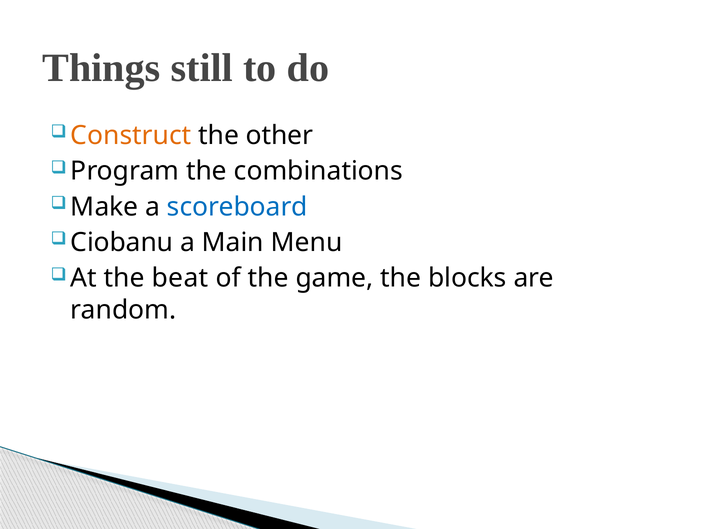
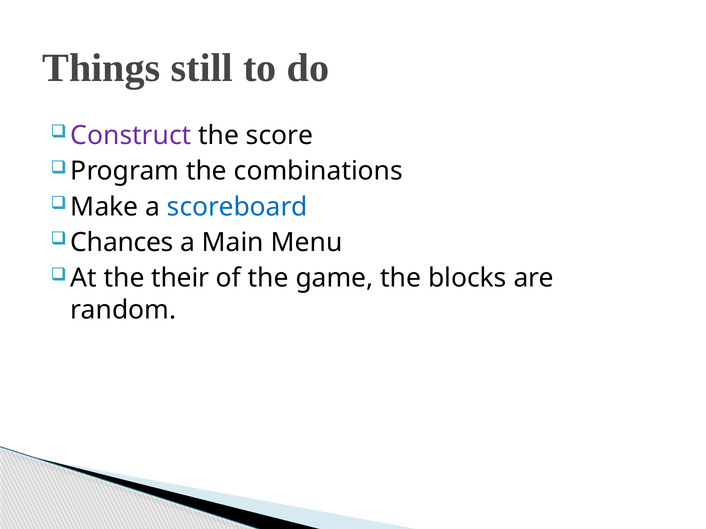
Construct colour: orange -> purple (131, 136)
other: other -> score (279, 136)
Ciobanu: Ciobanu -> Chances (122, 243)
beat: beat -> their (180, 278)
